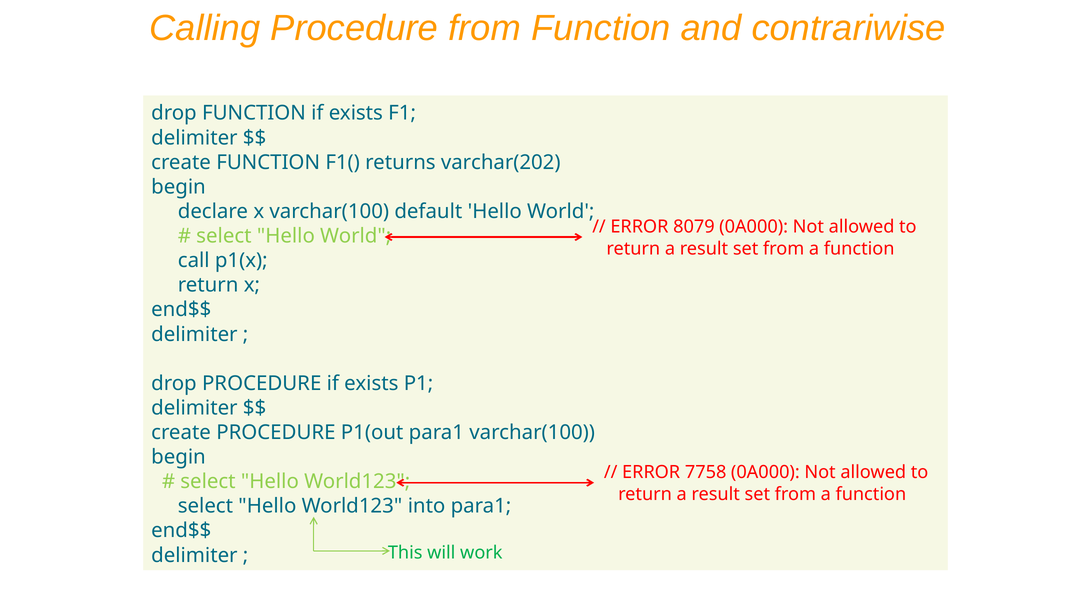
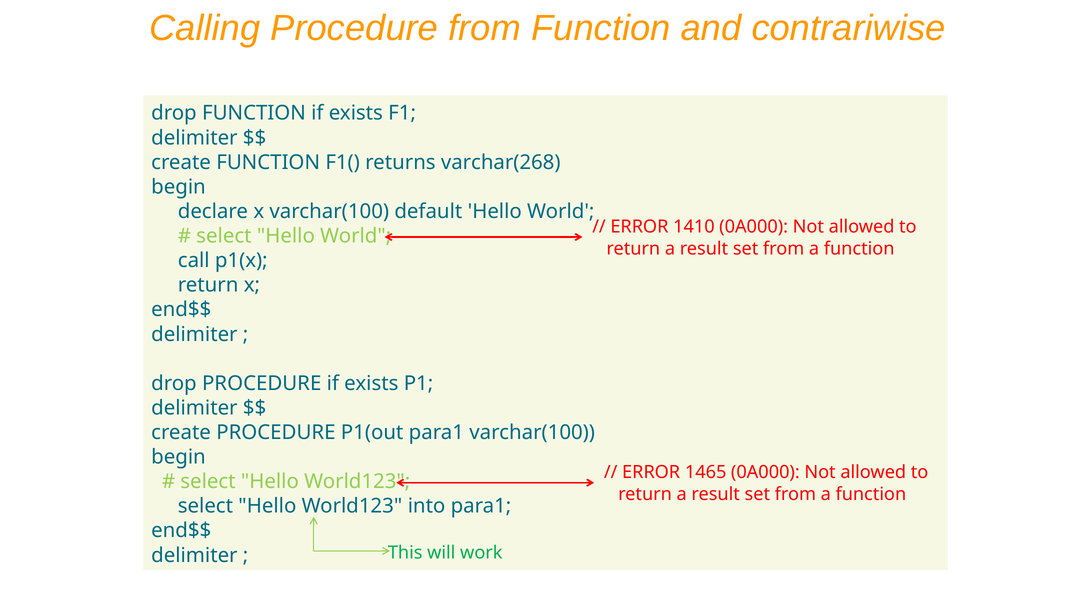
varchar(202: varchar(202 -> varchar(268 (501, 162)
8079: 8079 -> 1410 (694, 227)
7758: 7758 -> 1465 (706, 472)
